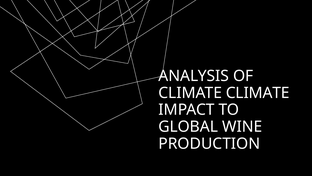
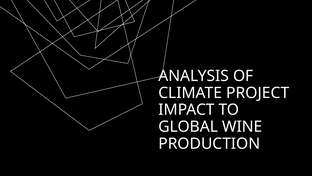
CLIMATE CLIMATE: CLIMATE -> PROJECT (258, 93)
